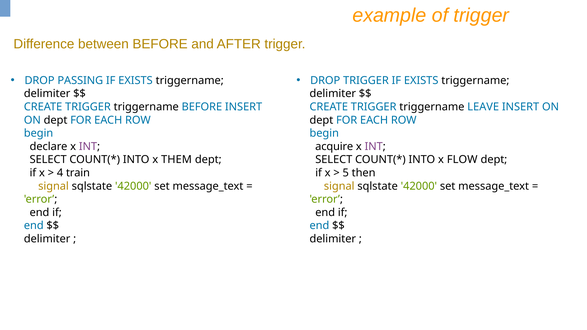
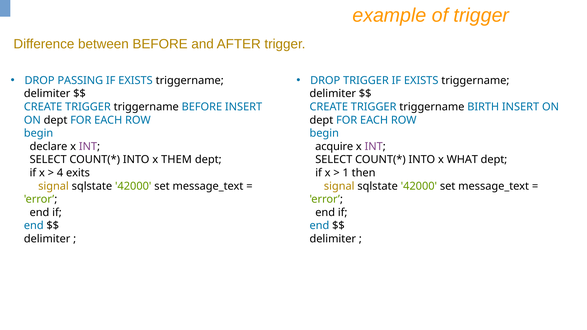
LEAVE: LEAVE -> BIRTH (483, 107)
FLOW: FLOW -> WHAT (462, 160)
train: train -> exits (78, 173)
5: 5 -> 1 (346, 173)
